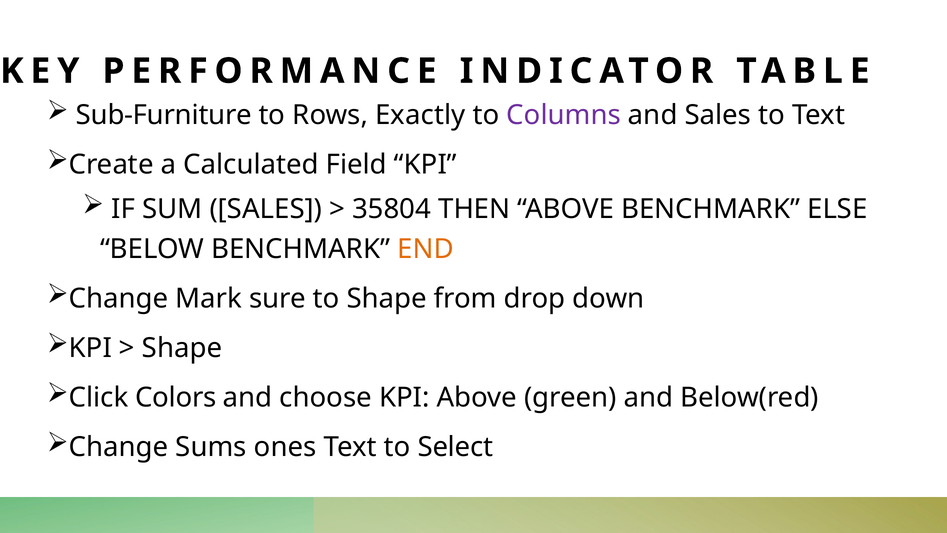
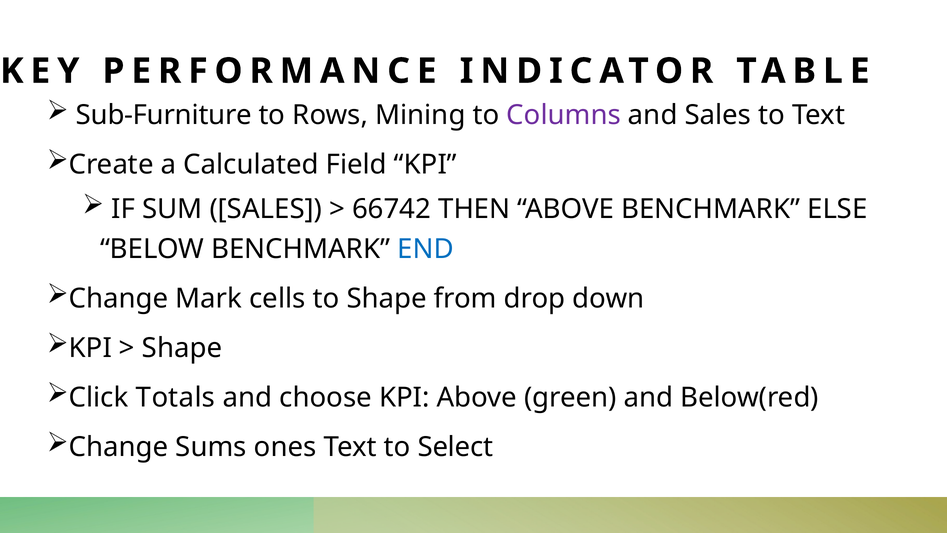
Exactly: Exactly -> Mining (420, 115)
35804: 35804 -> 66742 (392, 209)
END colour: orange -> blue (425, 249)
sure: sure -> cells (277, 298)
Colors: Colors -> Totals (176, 397)
